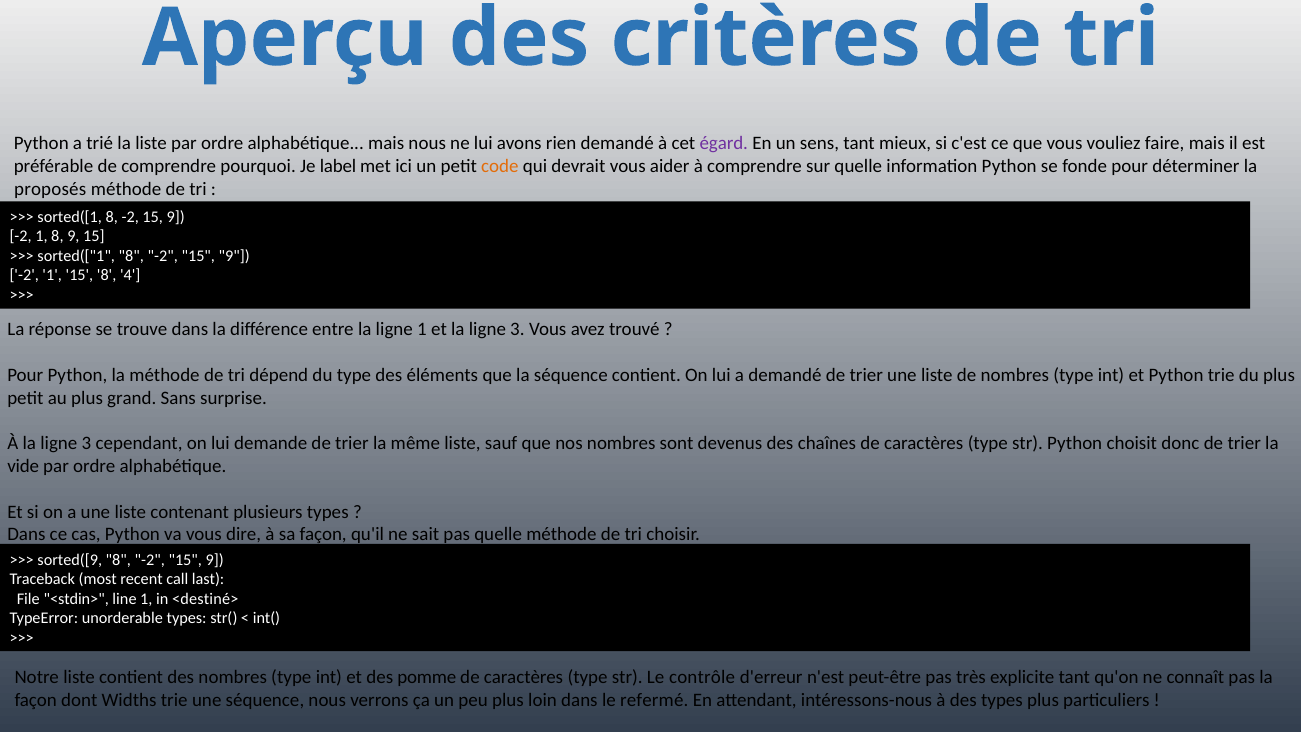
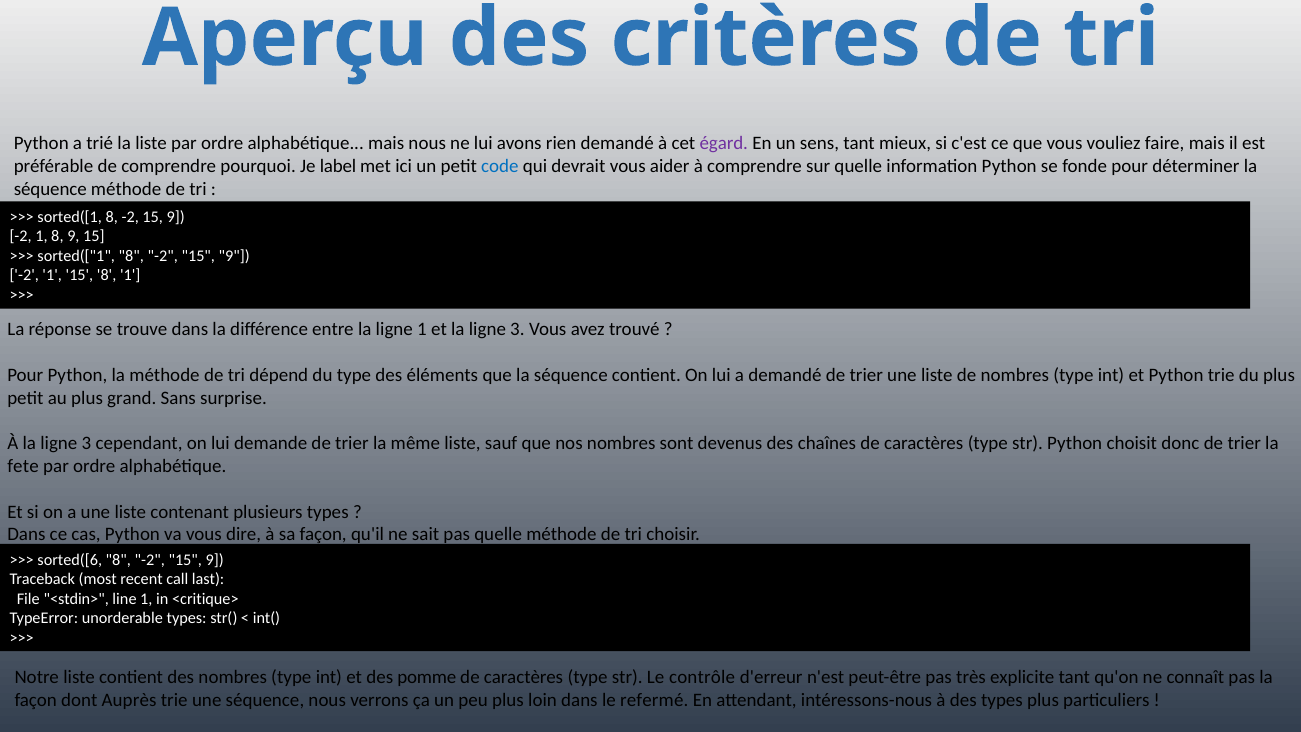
code colour: orange -> blue (500, 166)
proposés: proposés -> séquence (50, 189)
8 4: 4 -> 1 (130, 276)
vide: vide -> fete (23, 466)
sorted([9: sorted([9 -> sorted([6 (70, 559)
<destiné>: <destiné> -> <critique> (205, 599)
Widths: Widths -> Auprès (129, 700)
